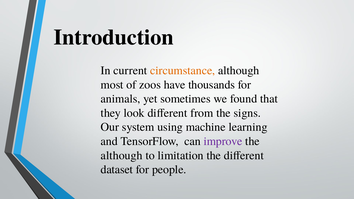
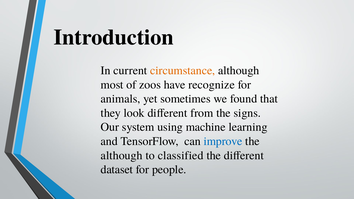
thousands: thousands -> recognize (212, 85)
improve colour: purple -> blue (223, 141)
limitation: limitation -> classified (181, 155)
